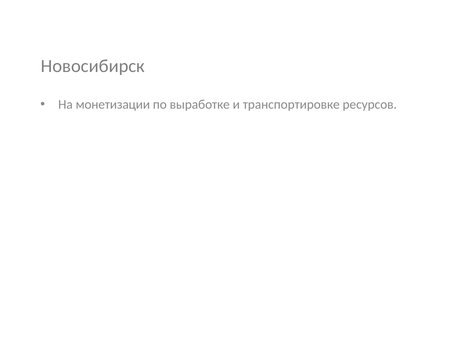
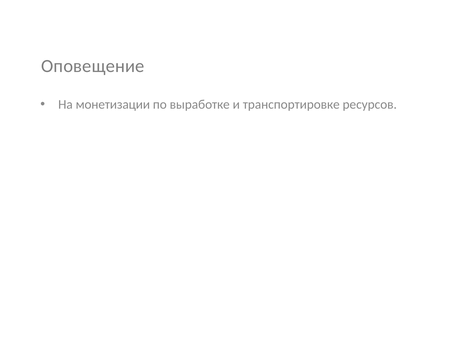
Новосибирск: Новосибирск -> Оповещение (93, 66)
